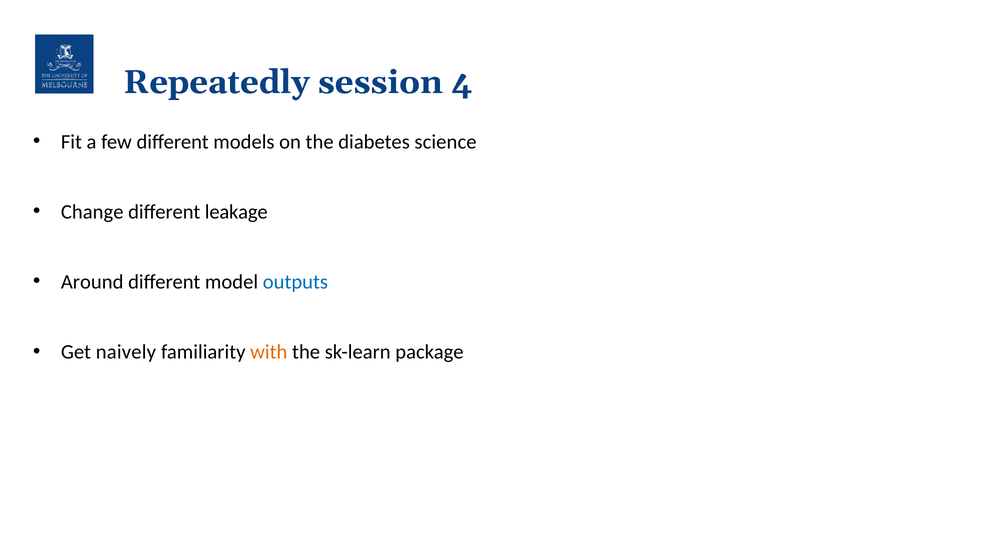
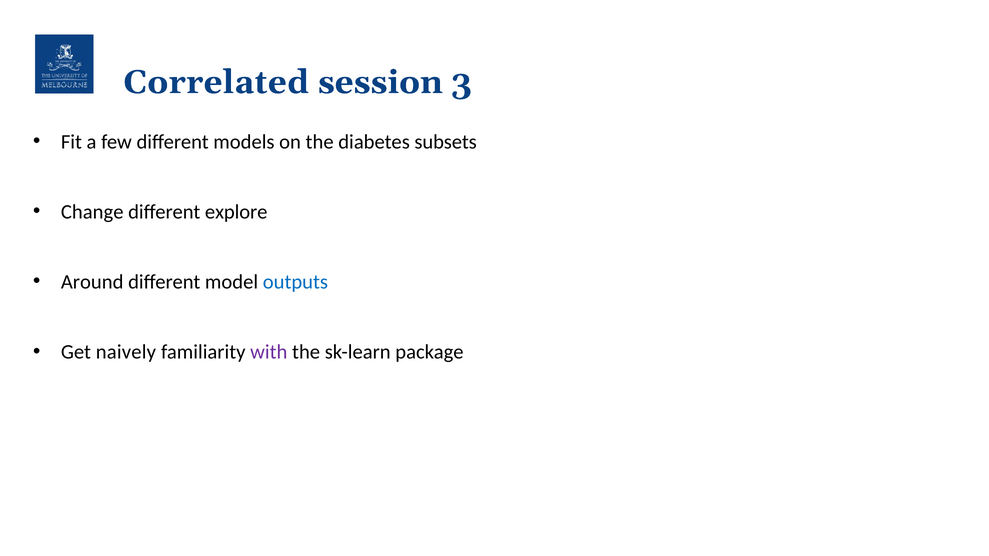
Repeatedly: Repeatedly -> Correlated (216, 82)
4: 4 -> 3 (462, 82)
science: science -> subsets (446, 142)
leakage: leakage -> explore (236, 212)
with colour: orange -> purple (269, 352)
